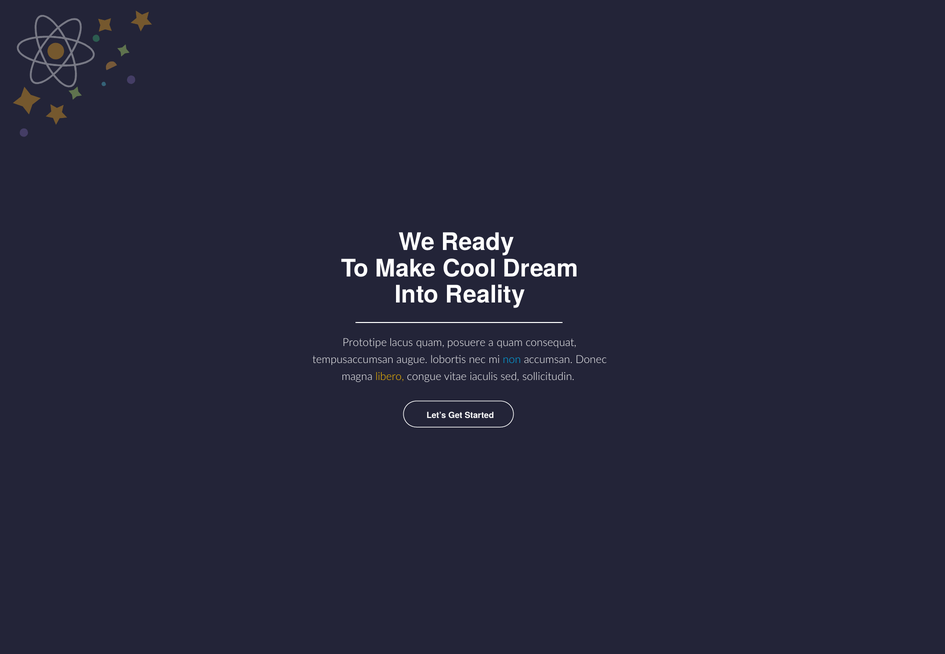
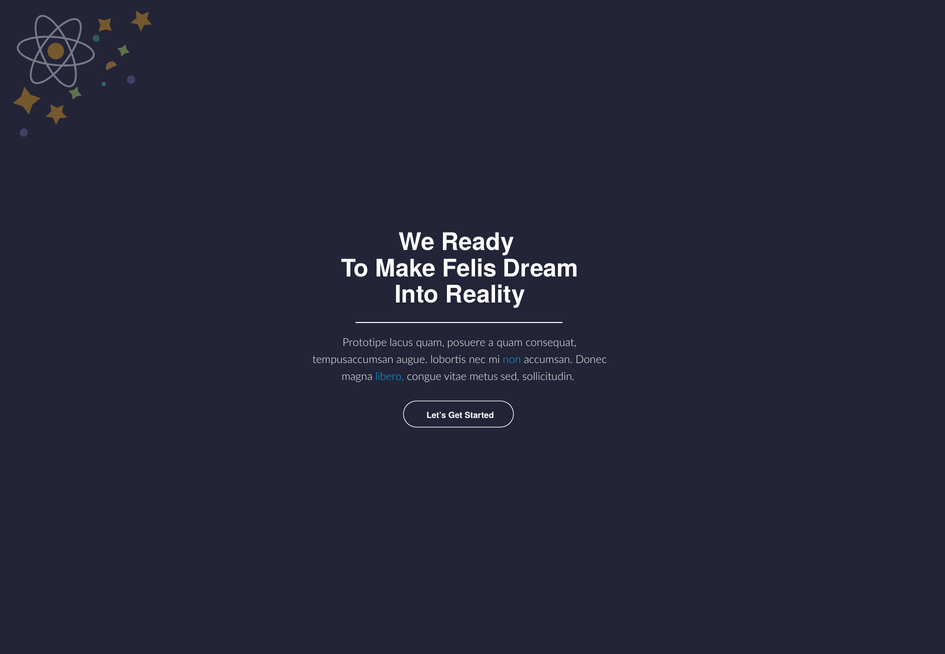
Cool: Cool -> Felis (470, 269)
libero colour: yellow -> light blue (390, 377)
iaculis: iaculis -> metus (484, 377)
